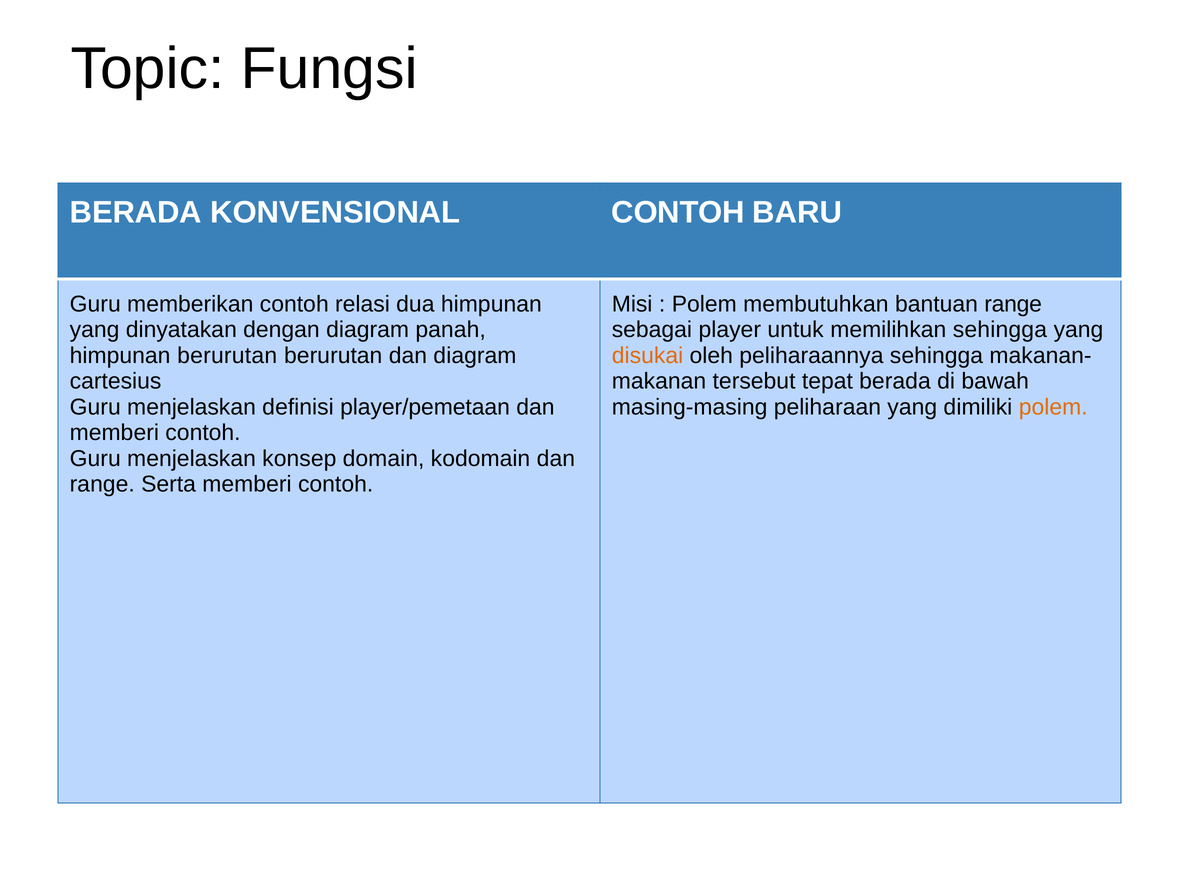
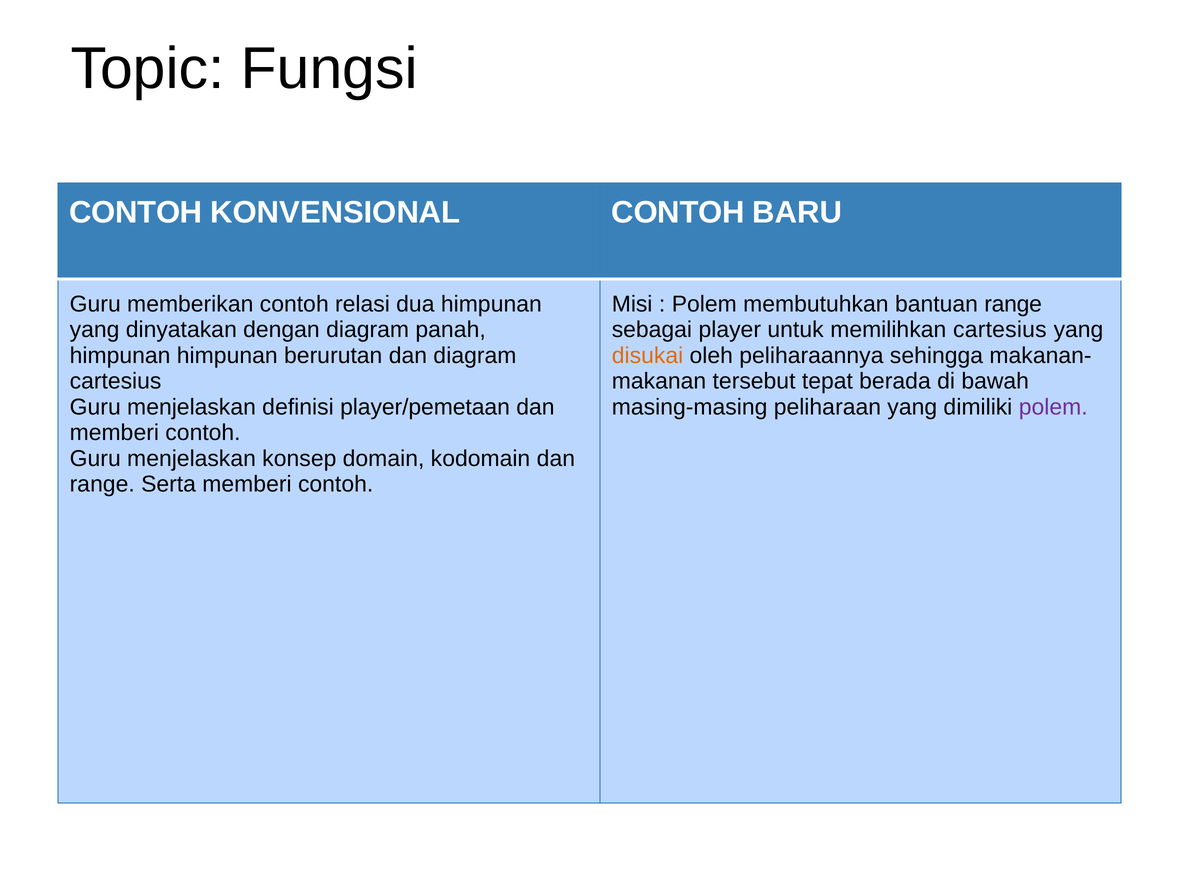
BERADA: BERADA -> CONTOH (136, 212)
memilihkan sehingga: sehingga -> cartesius (1000, 330)
himpunan berurutan: berurutan -> himpunan (227, 356)
polem colour: orange -> purple (1053, 407)
